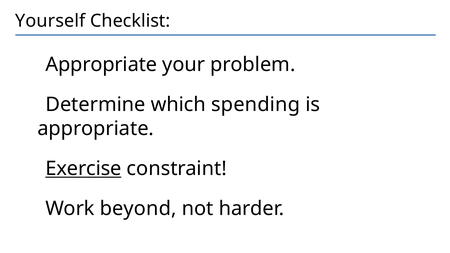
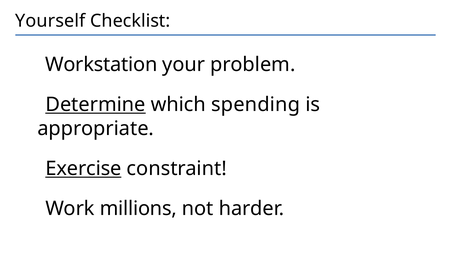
Appropriate: Appropriate -> Workstation (101, 65)
Determine underline: none -> present (95, 105)
beyond: beyond -> millions (138, 209)
